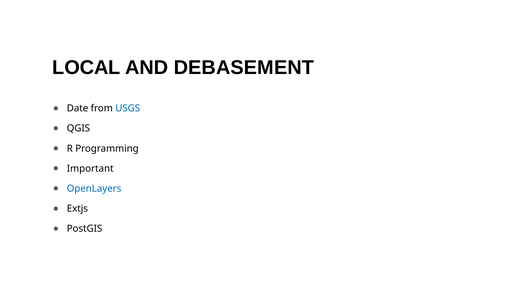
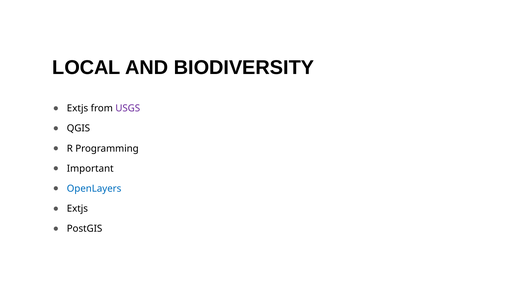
DEBASEMENT: DEBASEMENT -> BIODIVERSITY (244, 68)
Date: Date -> Extjs (78, 108)
USGS colour: blue -> purple (128, 108)
